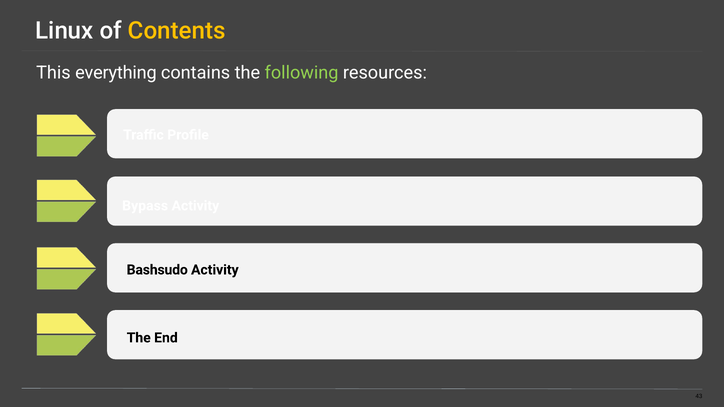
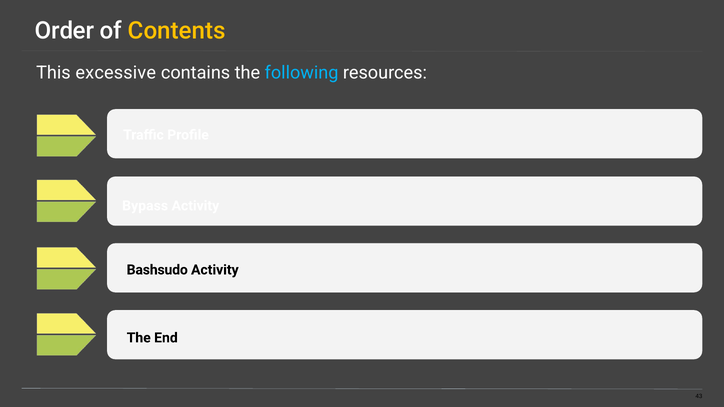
Linux: Linux -> Order (65, 31)
everything: everything -> excessive (116, 73)
following colour: light green -> light blue (302, 73)
